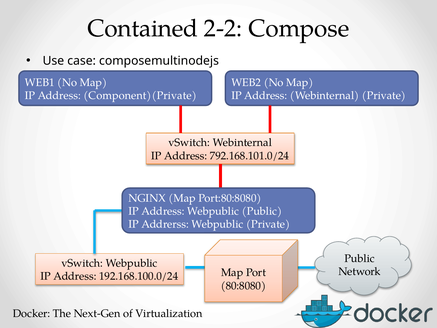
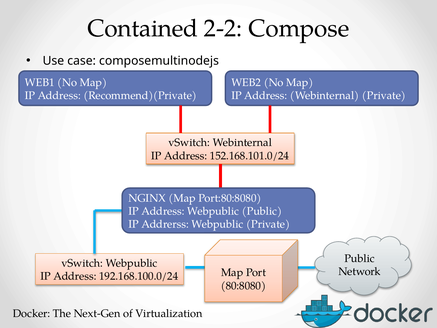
Component)(Private: Component)(Private -> Recommend)(Private (140, 95)
792.168.101.0/24: 792.168.101.0/24 -> 152.168.101.0/24 (249, 156)
